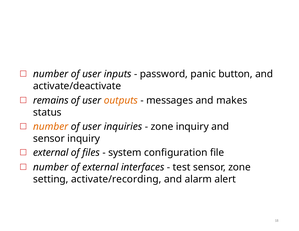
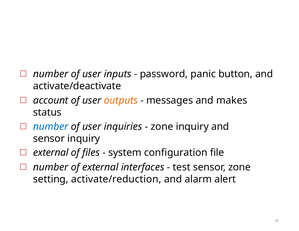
remains: remains -> account (51, 100)
number colour: orange -> blue (51, 127)
activate/recording: activate/recording -> activate/reduction (116, 179)
